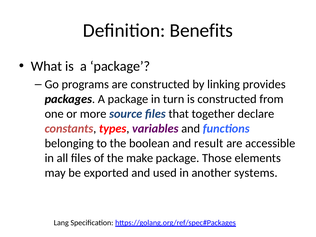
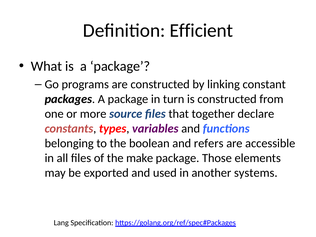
Benefits: Benefits -> Efficient (201, 31)
provides: provides -> constant (264, 84)
result: result -> refers (209, 143)
